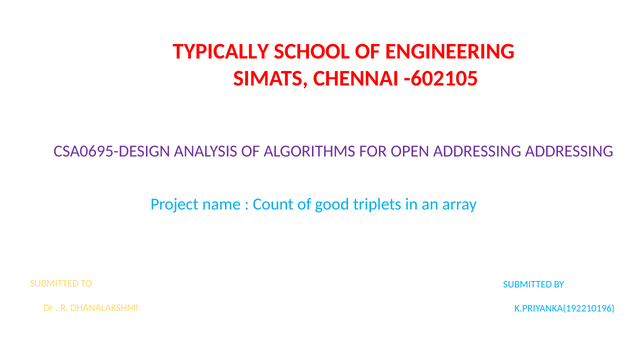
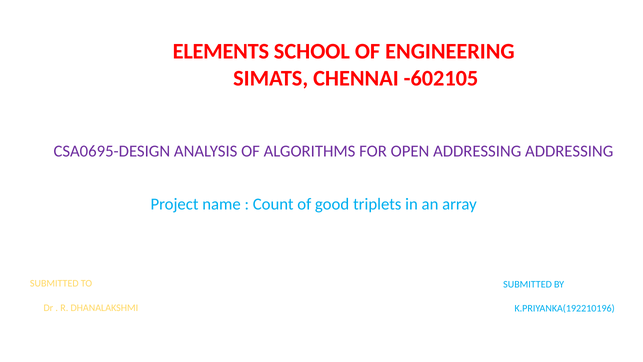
TYPICALLY: TYPICALLY -> ELEMENTS (221, 51)
